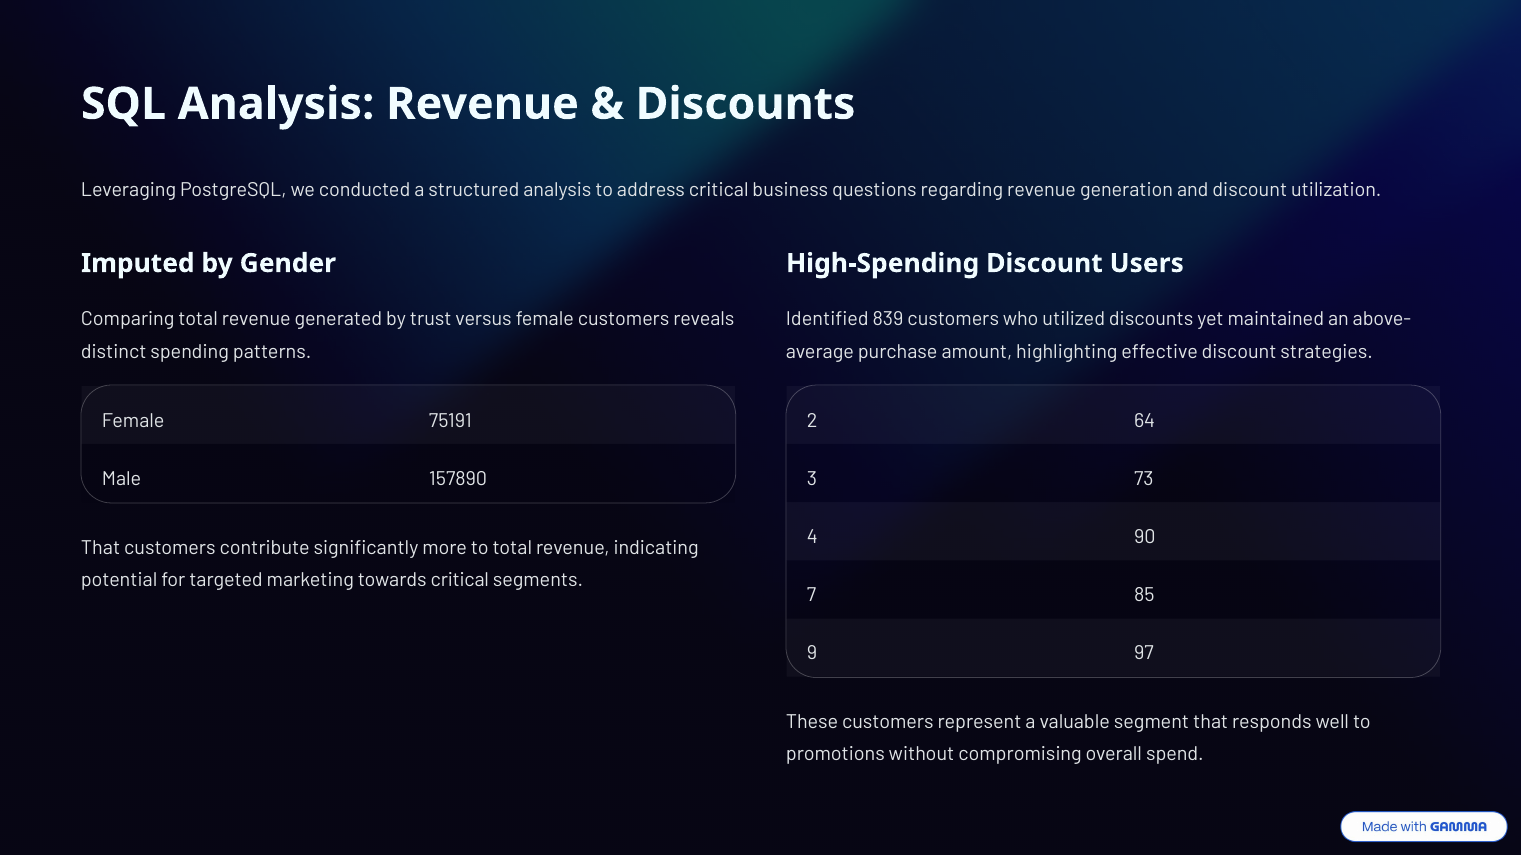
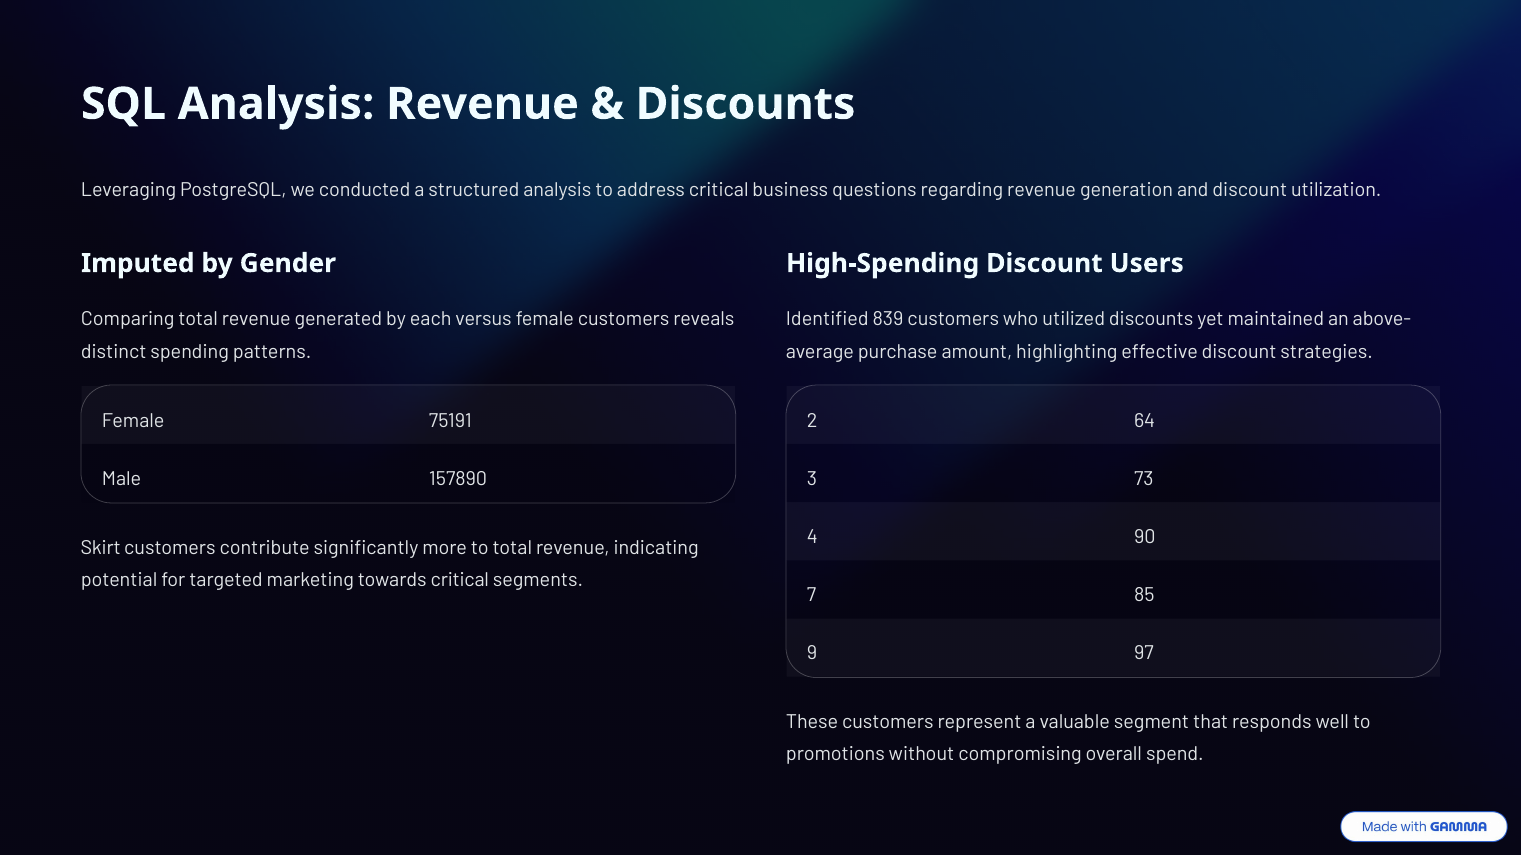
trust: trust -> each (431, 320)
That: That -> Skirt (101, 548)
